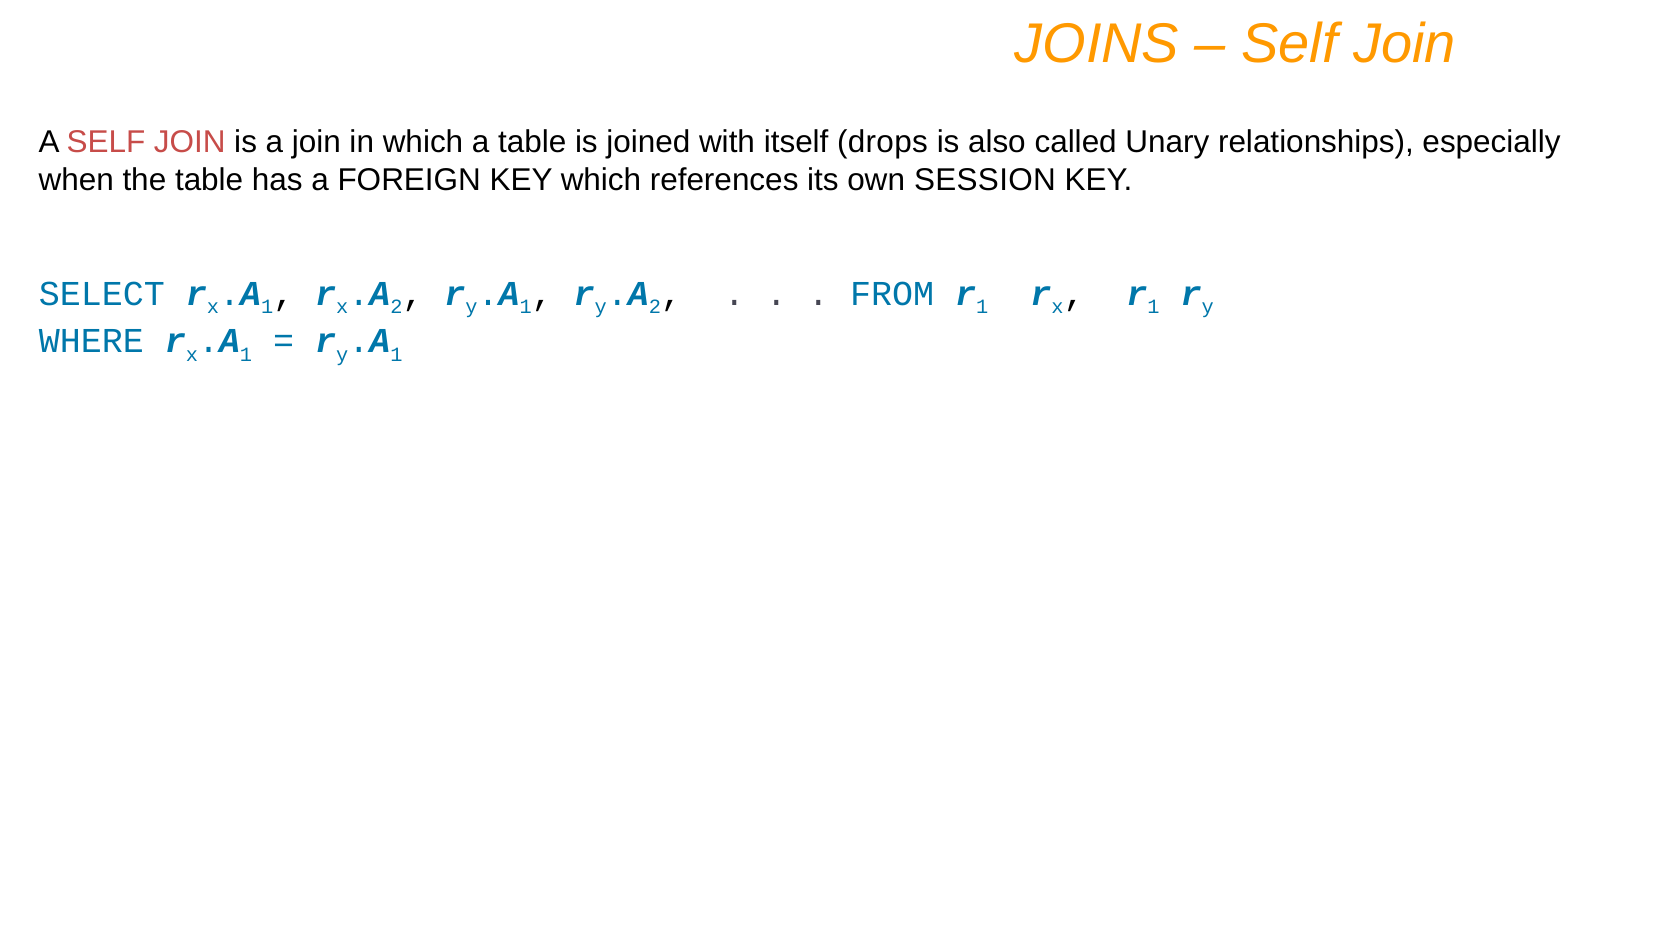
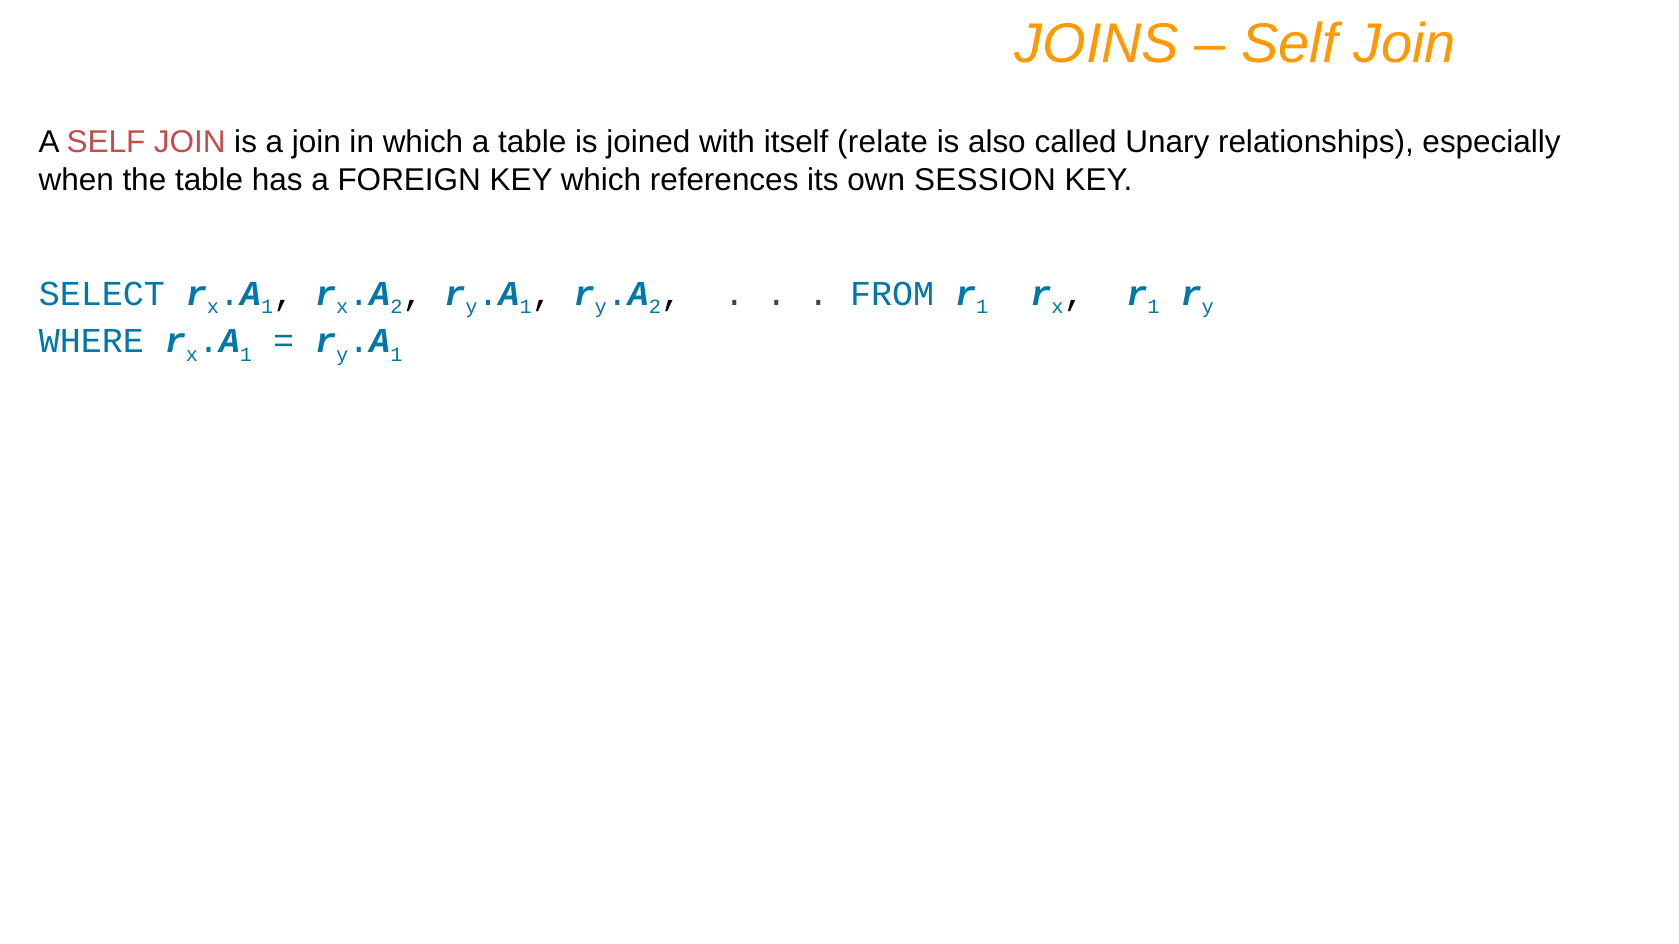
drops: drops -> relate (882, 143)
